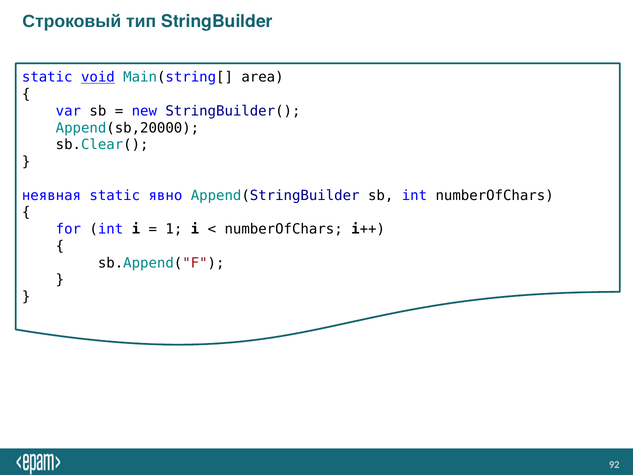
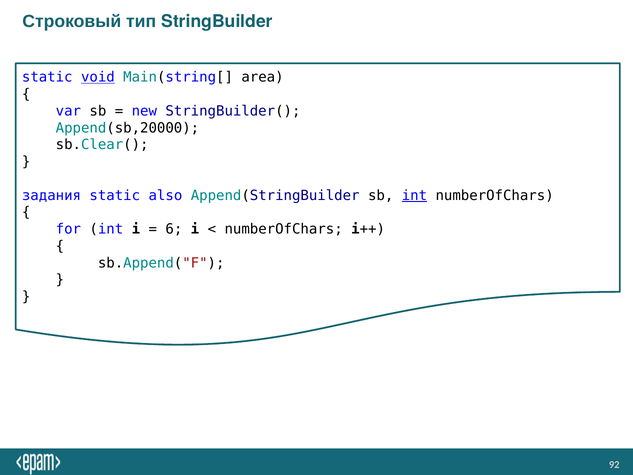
неявная: неявная -> задания (51, 195)
явно: явно -> also (165, 195)
int underline: none -> present (414, 195)
1: 1 -> 6 (174, 229)
